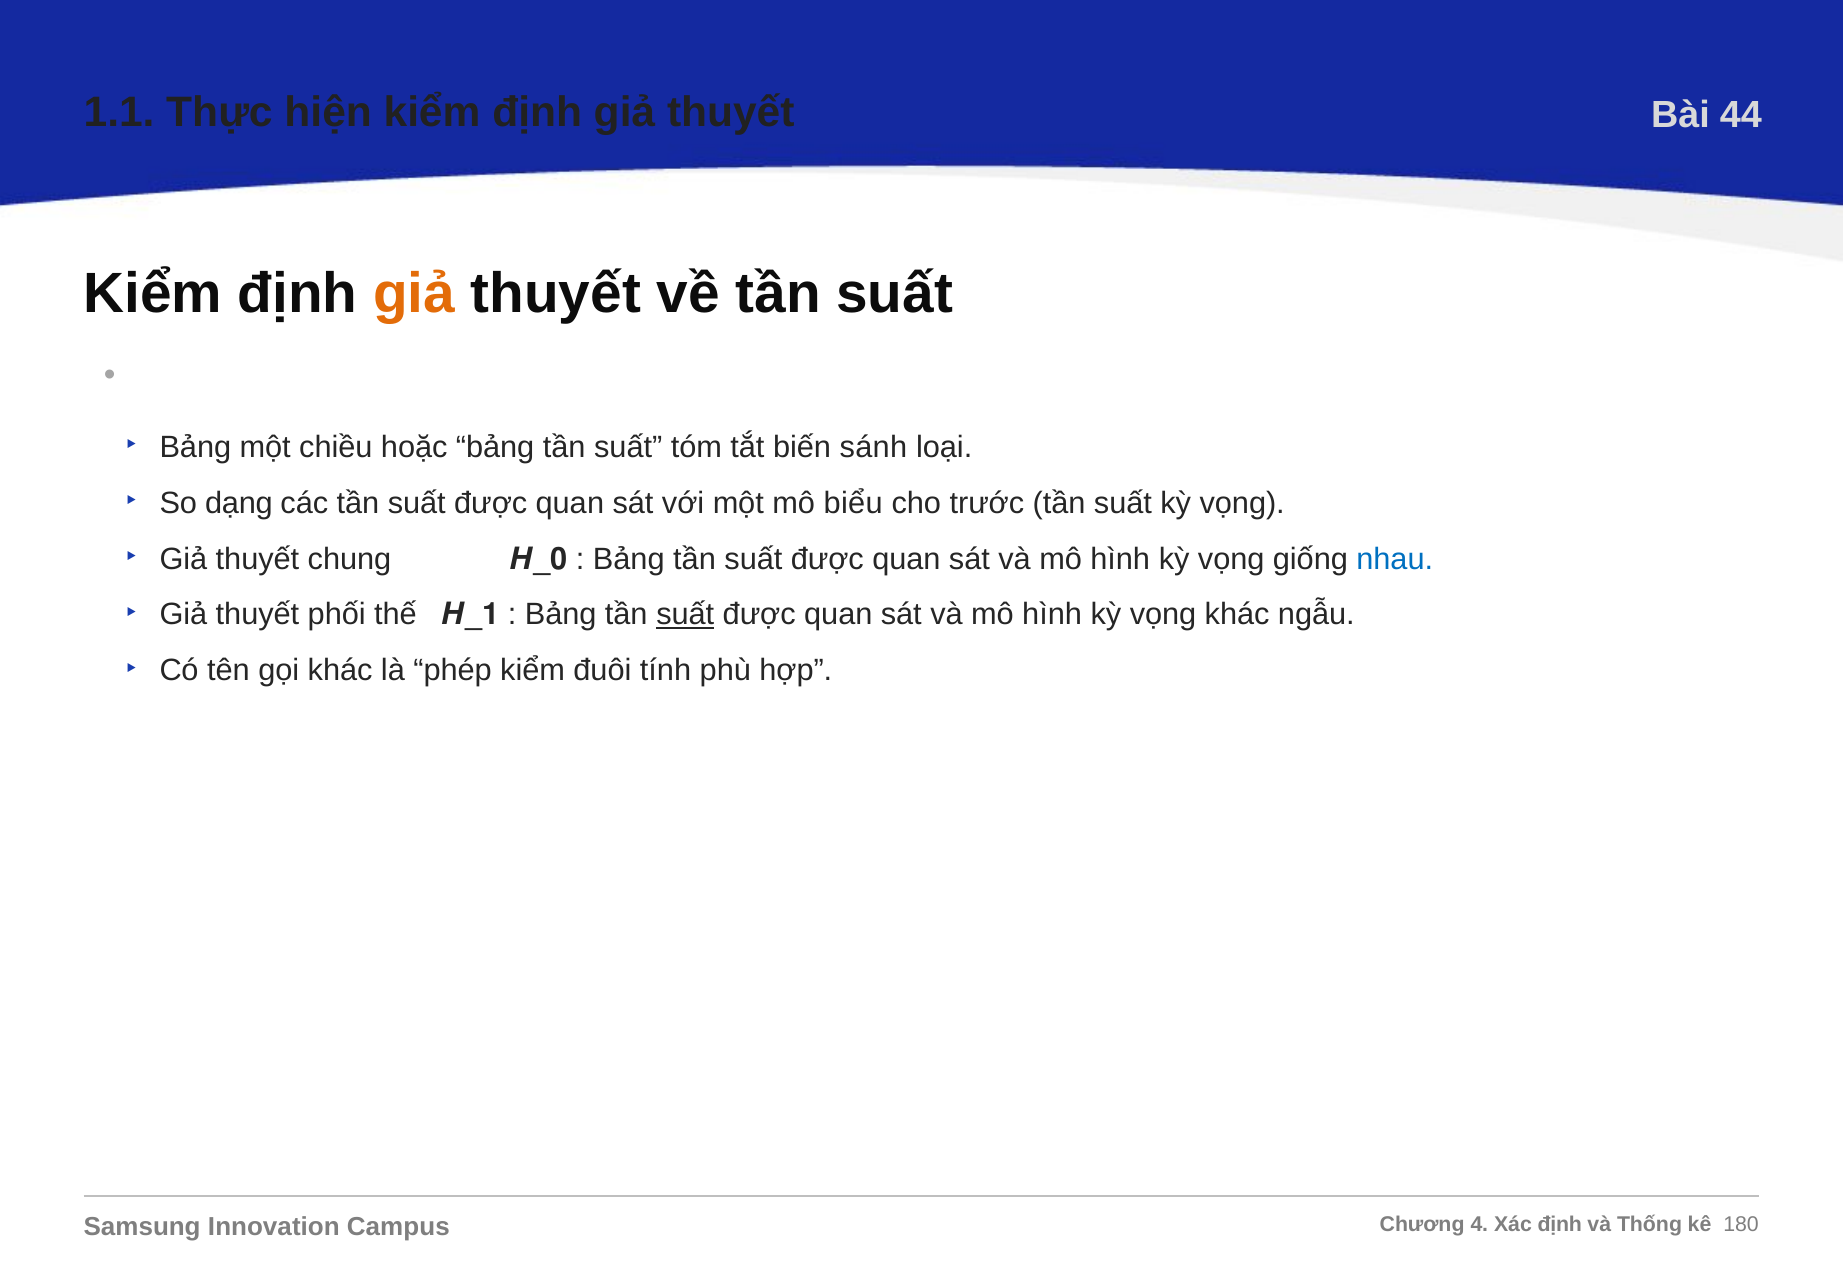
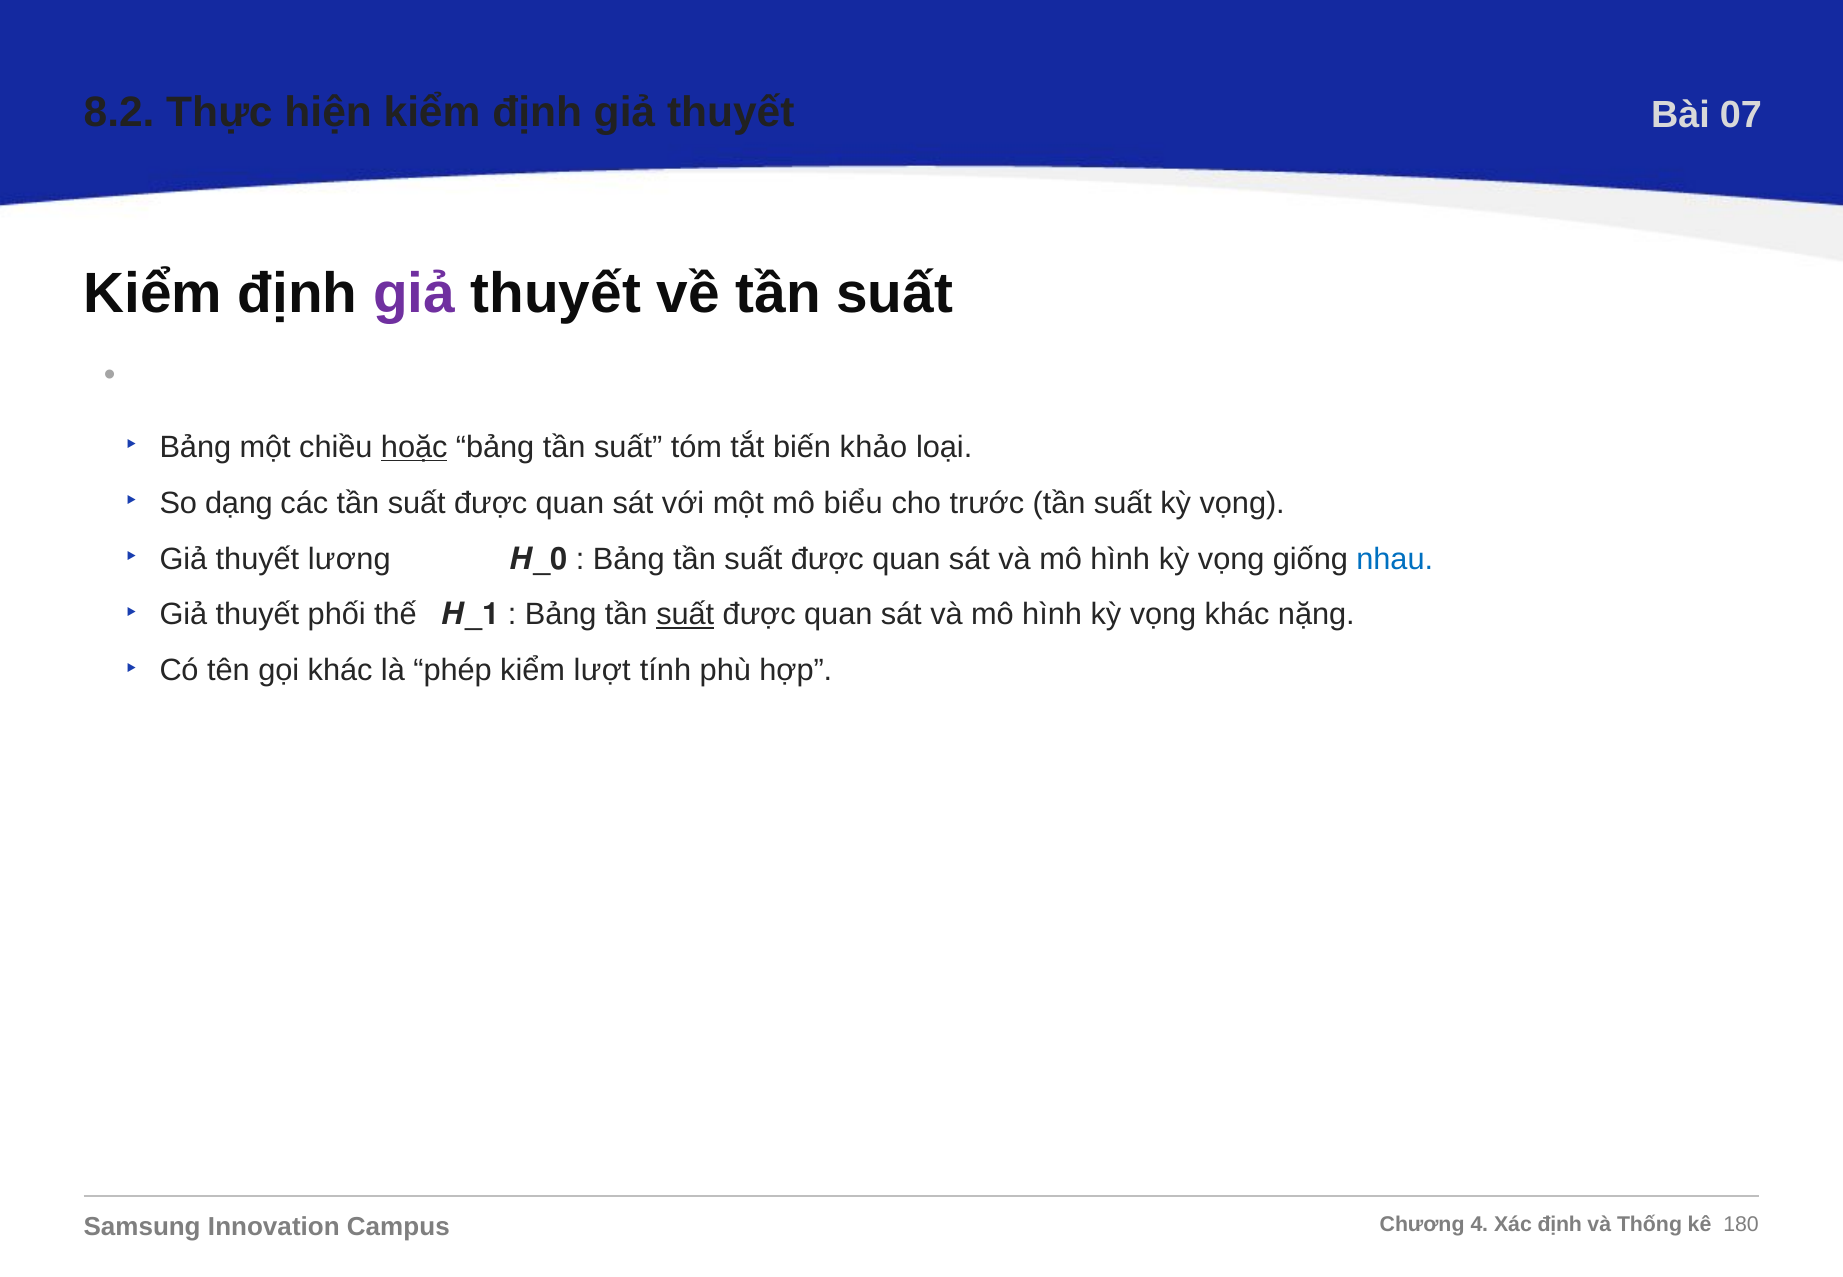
1.1: 1.1 -> 8.2 (119, 112)
44: 44 -> 07 (1741, 115)
giả colour: orange -> purple (414, 294)
hoặc underline: none -> present (414, 447)
sánh: sánh -> khảo (873, 447)
chung: chung -> lương (349, 559)
ngẫu: ngẫu -> nặng (1316, 614)
đuôi: đuôi -> lượt (602, 670)
